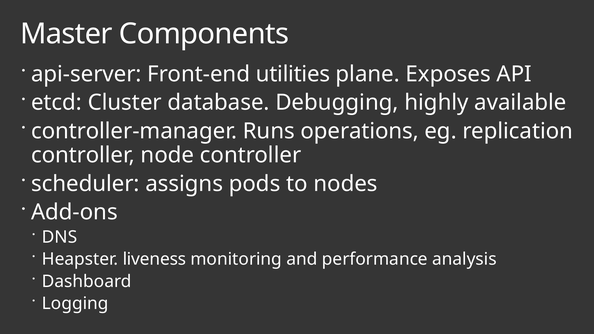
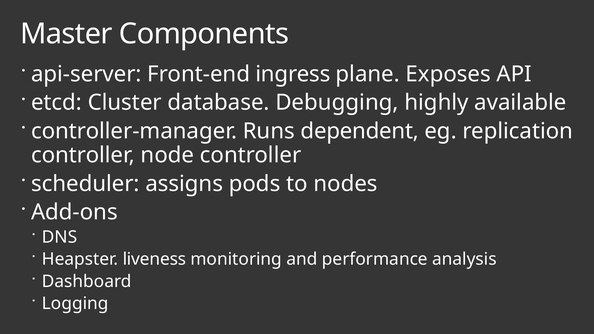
utilities: utilities -> ingress (293, 74)
operations: operations -> dependent (360, 131)
